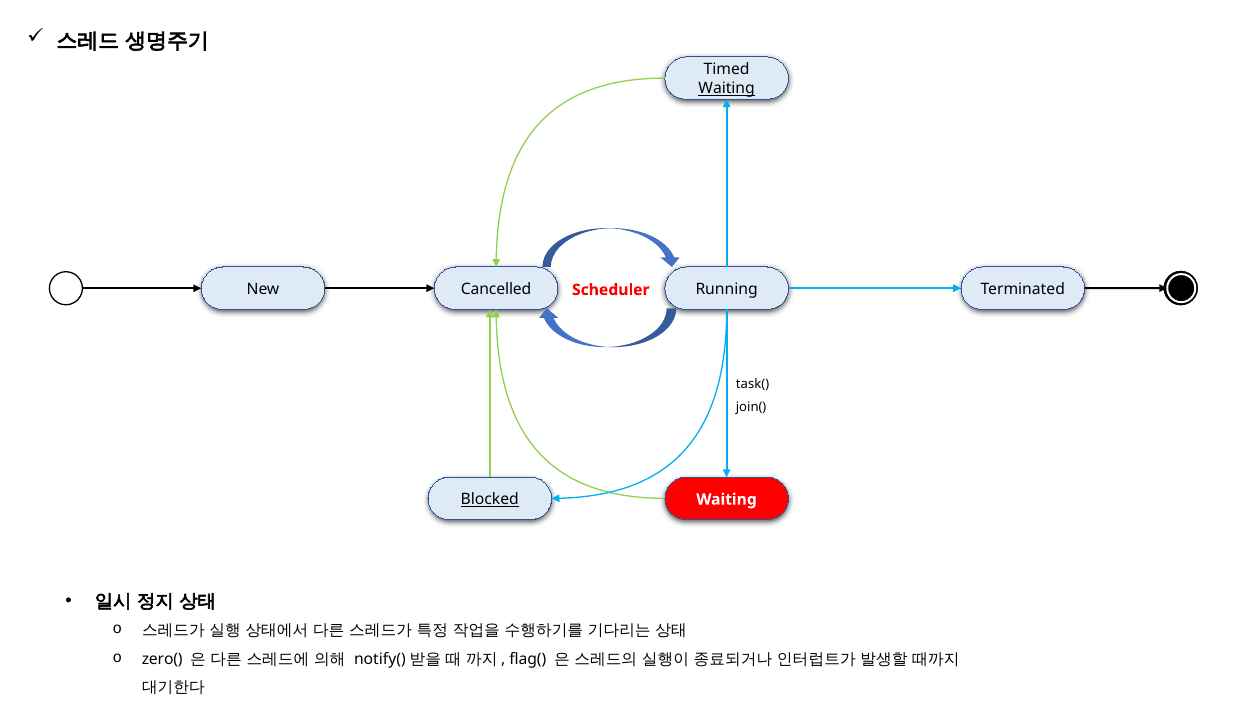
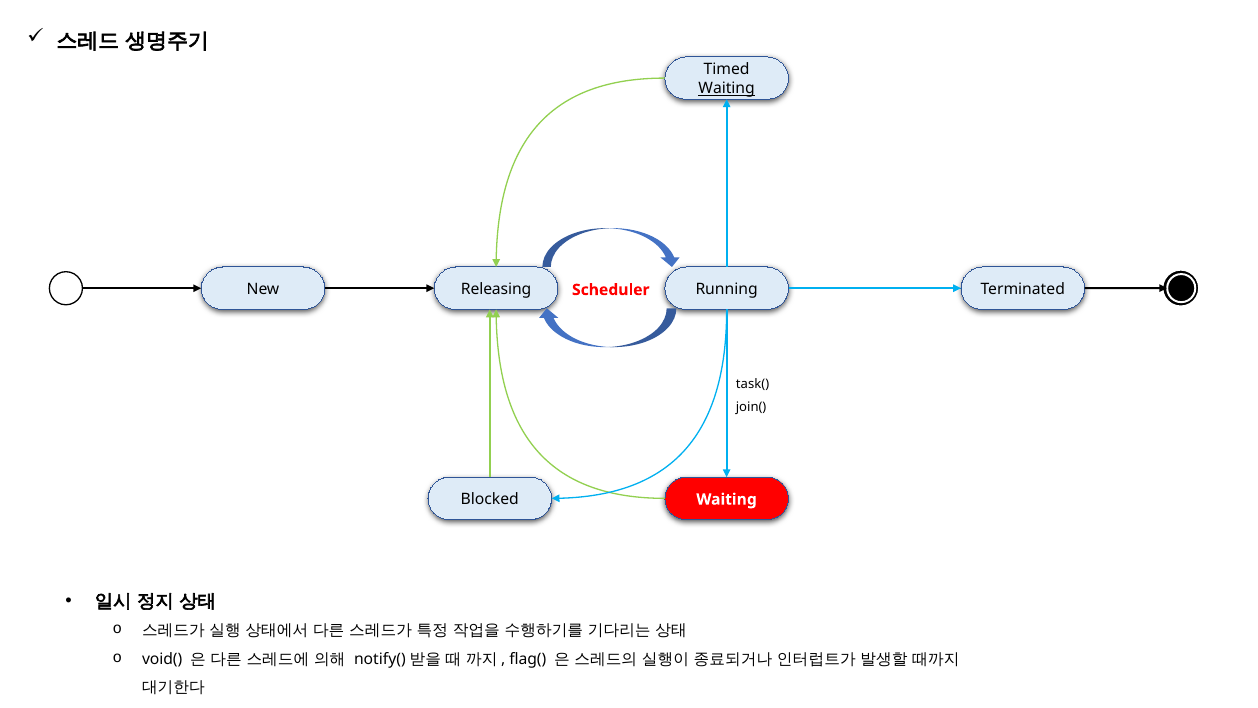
Cancelled: Cancelled -> Releasing (496, 289)
Blocked underline: present -> none (490, 499)
zero(: zero( -> void( (162, 659)
